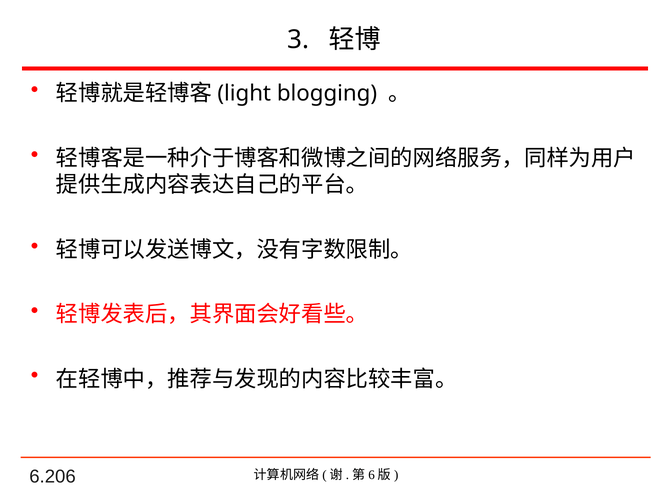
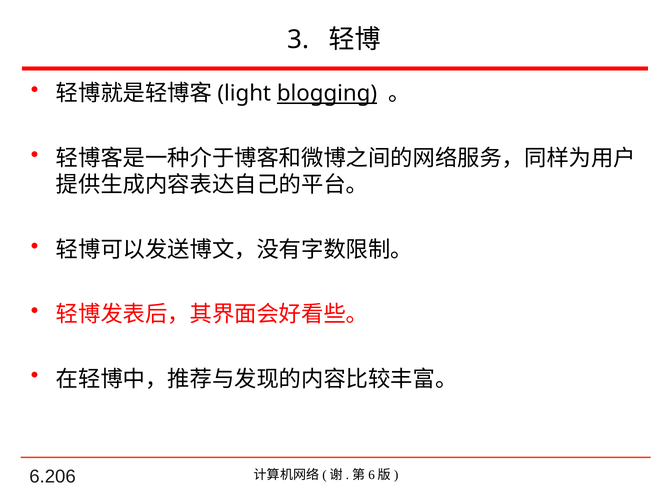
blogging underline: none -> present (327, 94)
